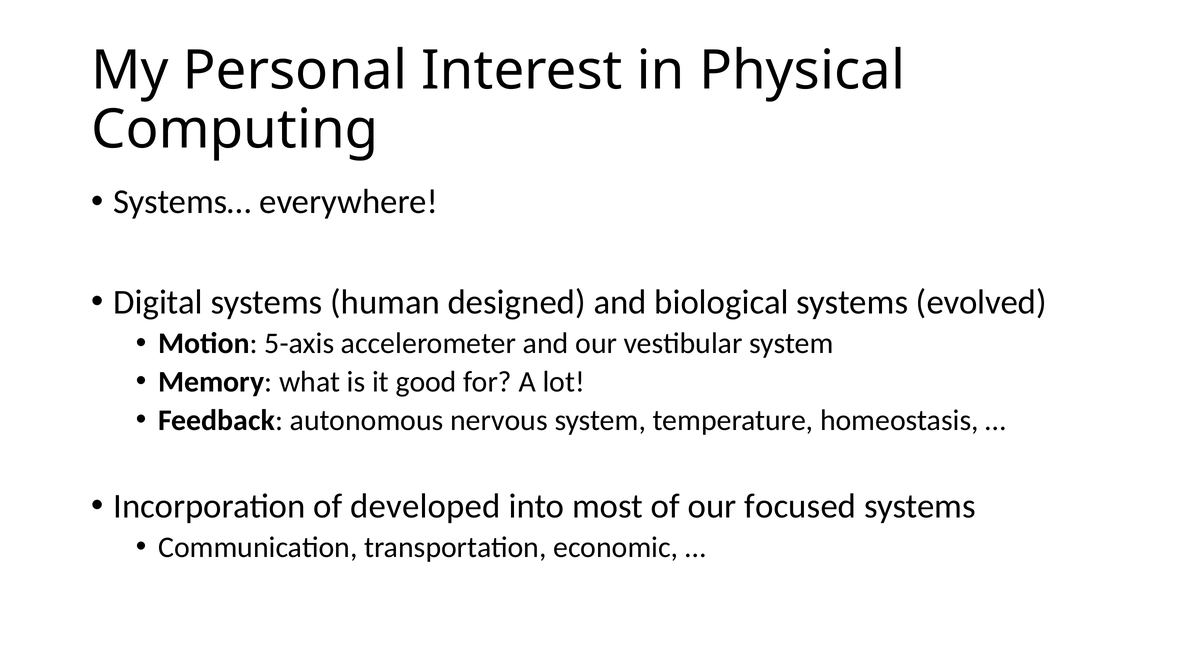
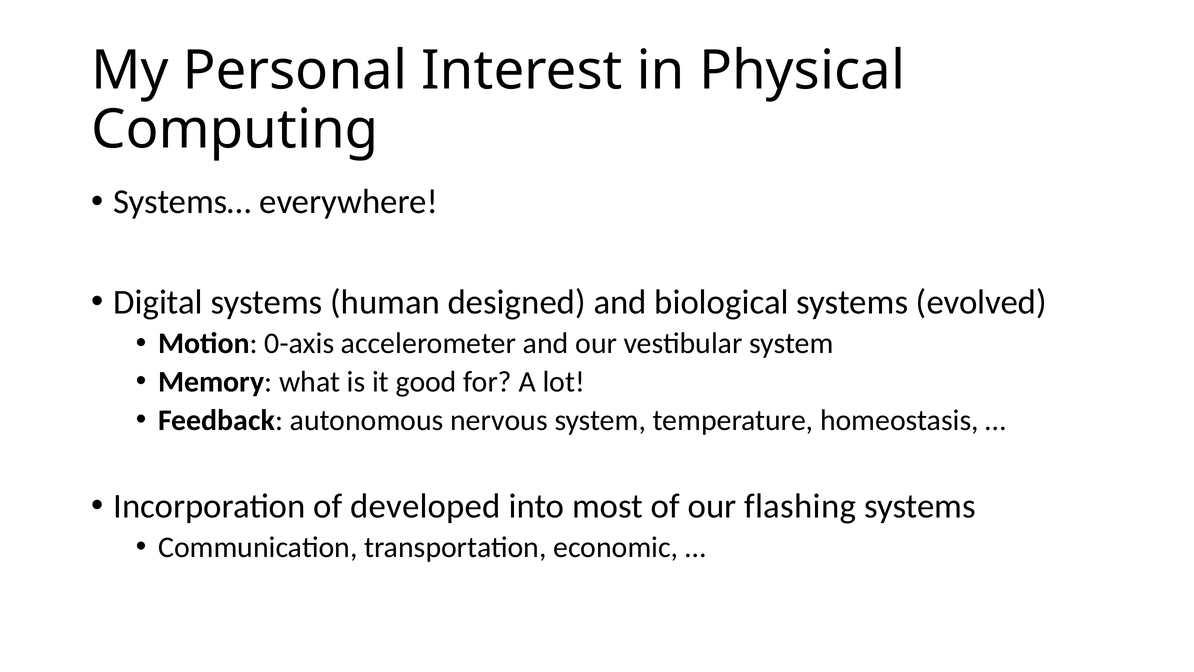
5-axis: 5-axis -> 0-axis (299, 343)
focused: focused -> flashing (800, 506)
